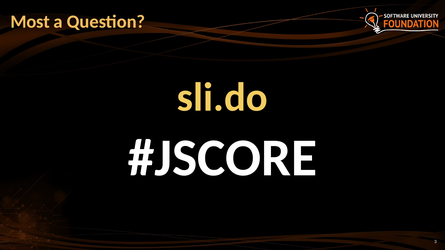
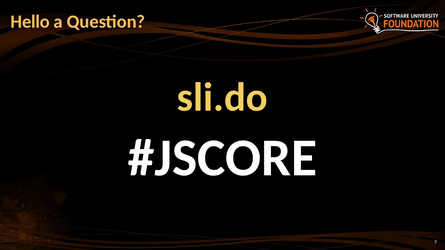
Most: Most -> Hello (30, 22)
